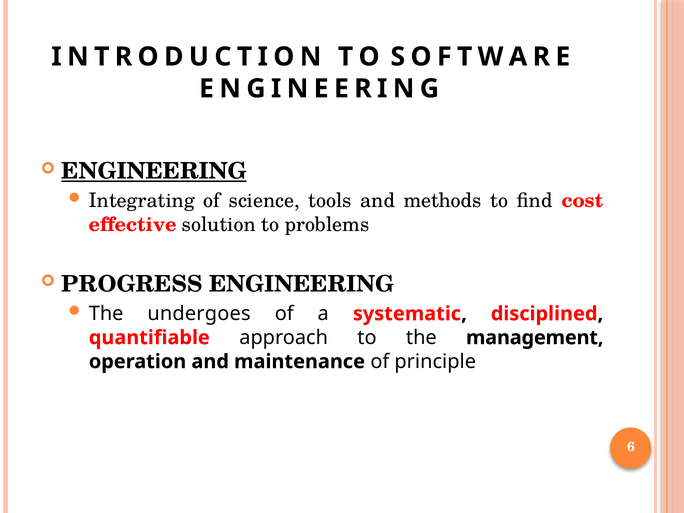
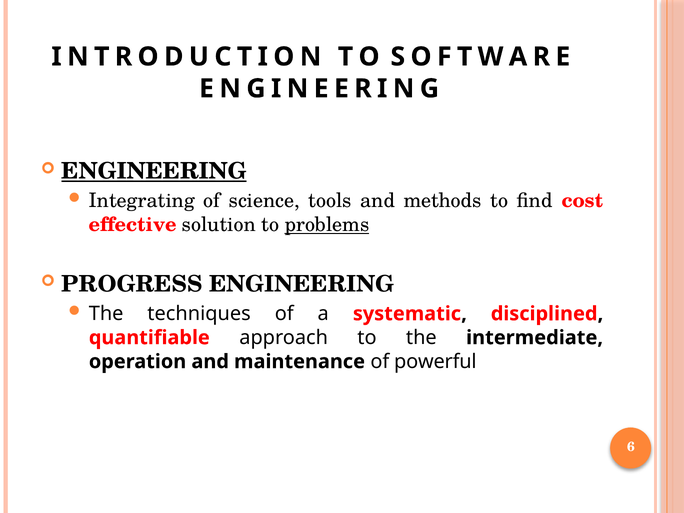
problems underline: none -> present (327, 225)
undergoes: undergoes -> techniques (199, 314)
management: management -> intermediate (535, 338)
principle: principle -> powerful (435, 362)
